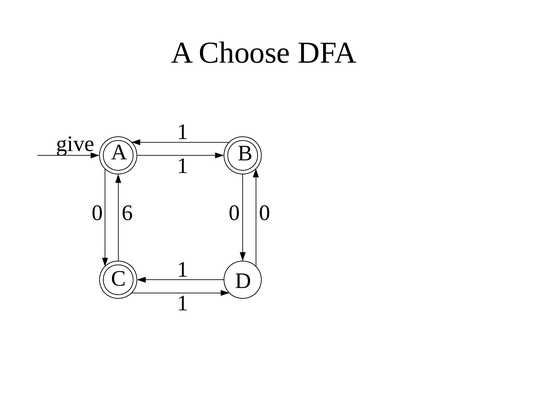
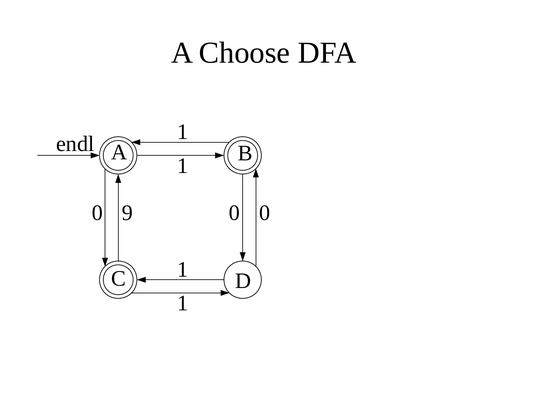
give: give -> endl (75, 144)
6: 6 -> 9 (127, 213)
